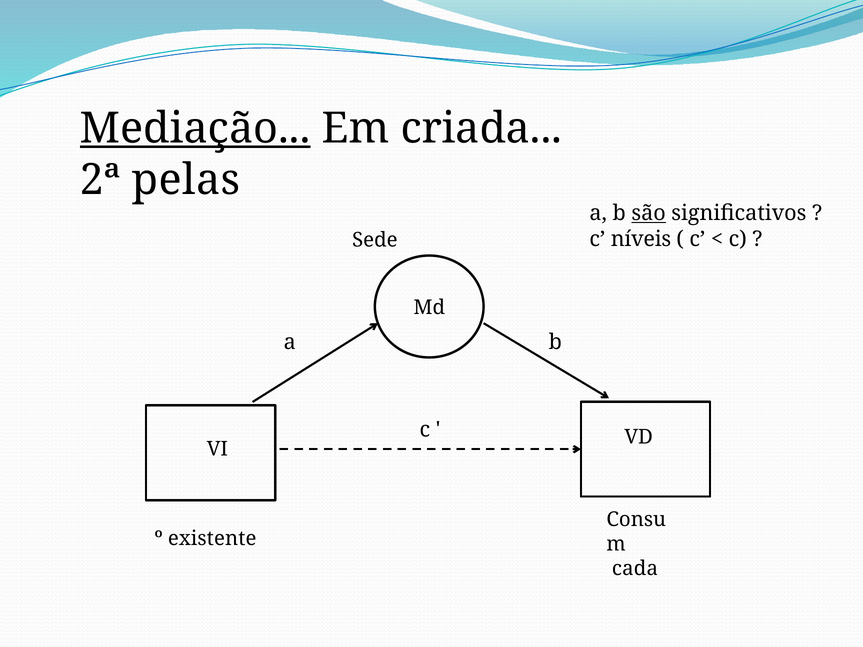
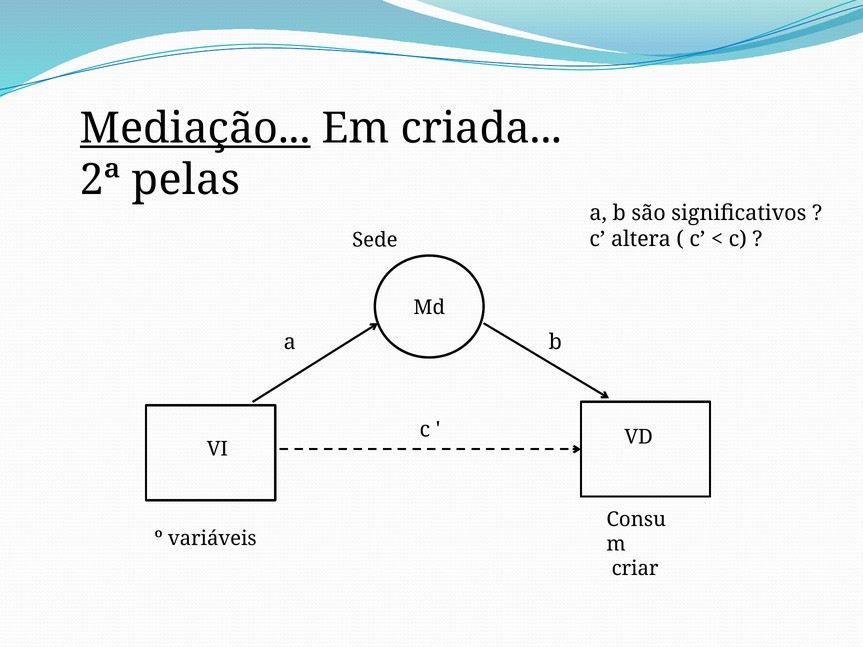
são underline: present -> none (649, 213)
níveis: níveis -> altera (641, 239)
existente: existente -> variáveis (212, 539)
cada: cada -> criar (635, 569)
